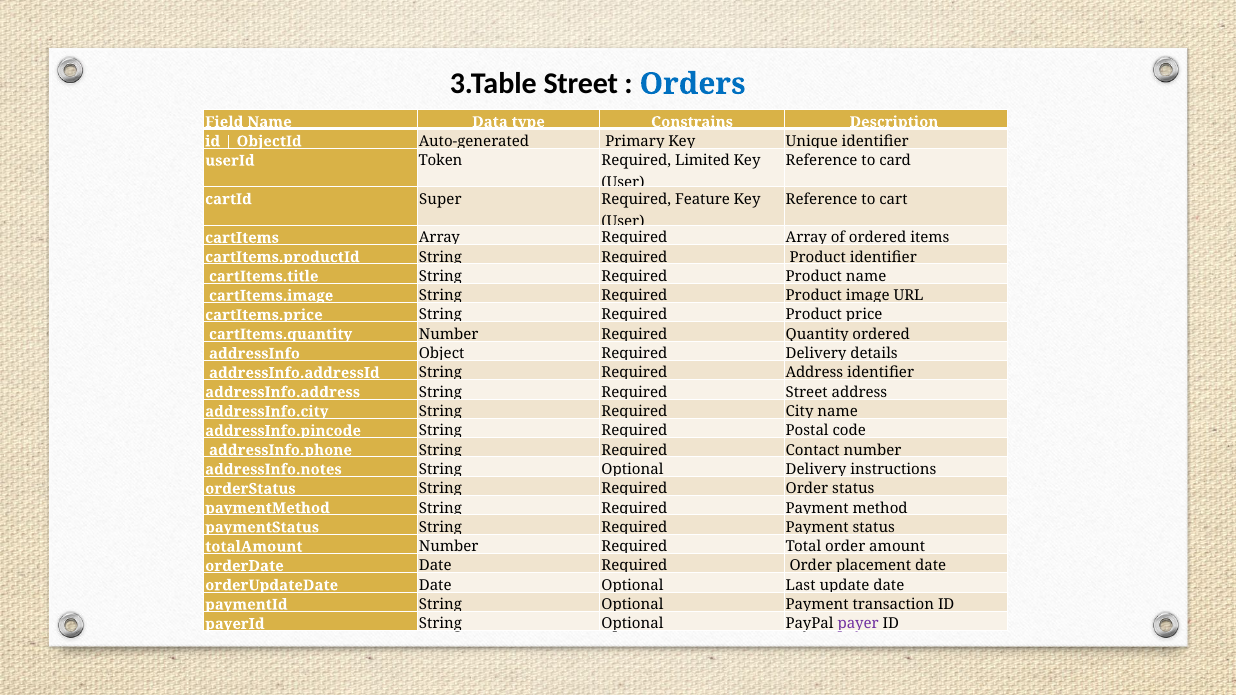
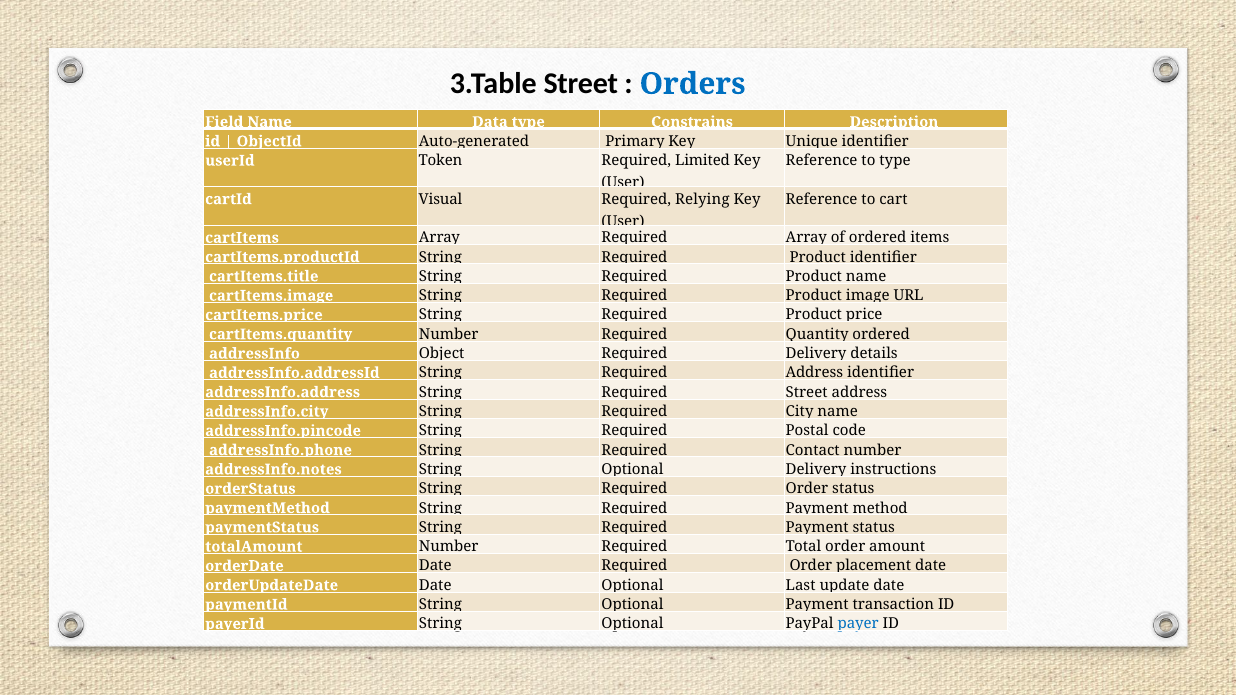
to card: card -> type (895, 161)
Super: Super -> Visual (440, 199)
Feature: Feature -> Relying (702, 199)
payer colour: purple -> blue (858, 624)
